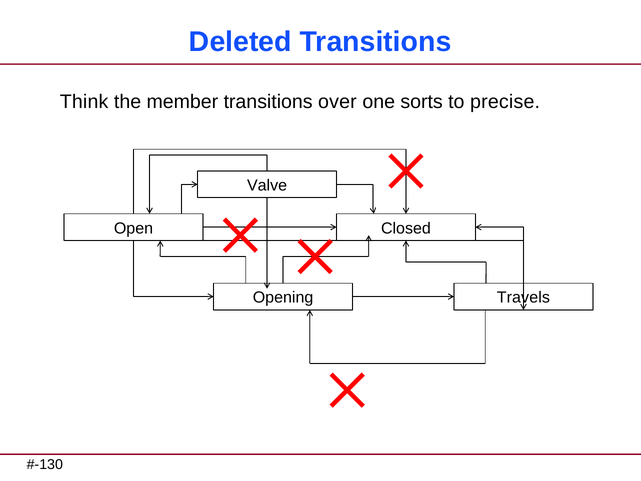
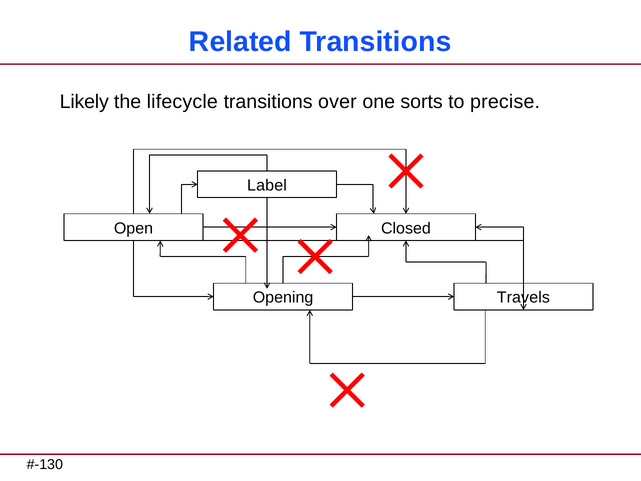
Deleted: Deleted -> Related (240, 42)
Think: Think -> Likely (84, 102)
member: member -> lifecycle (182, 102)
Valve: Valve -> Label (267, 185)
